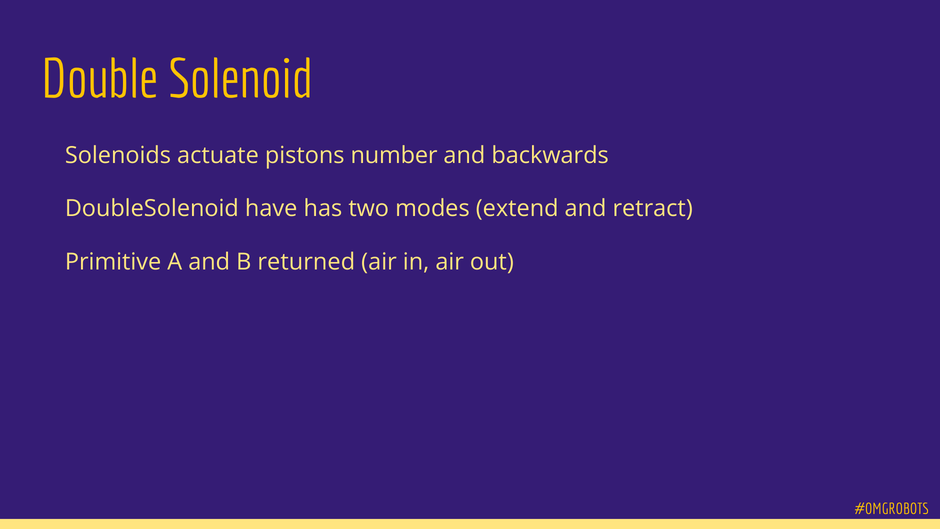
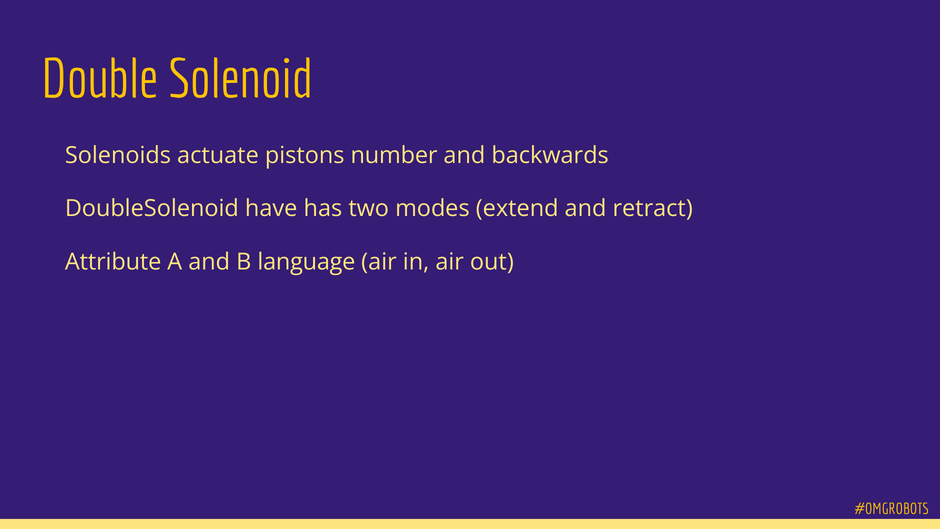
Primitive: Primitive -> Attribute (113, 262)
returned: returned -> language (306, 262)
